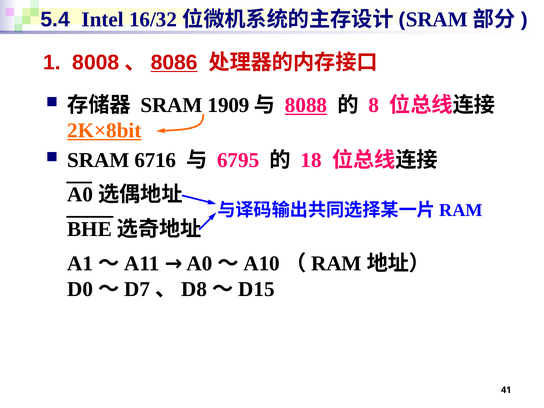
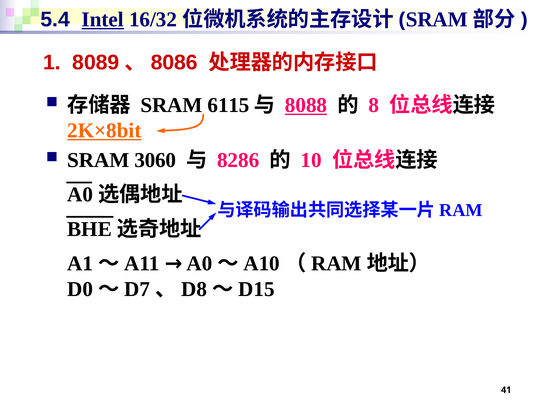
Intel underline: none -> present (103, 20)
8008: 8008 -> 8089 (96, 62)
8086 underline: present -> none (174, 62)
1909: 1909 -> 6115 (228, 105)
6716: 6716 -> 3060 (155, 160)
6795: 6795 -> 8286 (238, 160)
18: 18 -> 10 (311, 160)
